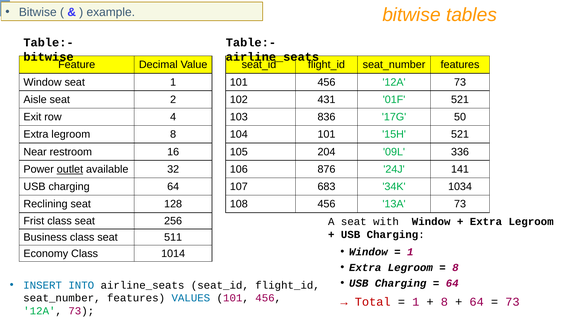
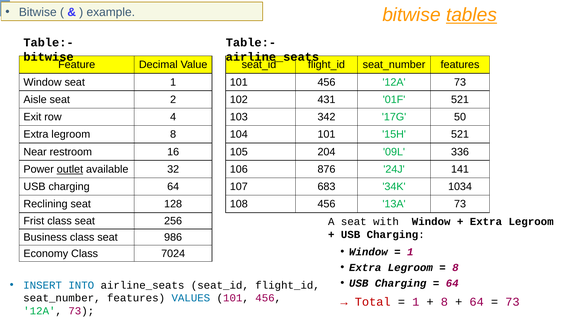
tables underline: none -> present (472, 15)
836: 836 -> 342 (326, 117)
511: 511 -> 986 (173, 237)
1014: 1014 -> 7024 (173, 254)
